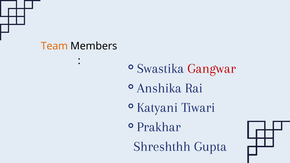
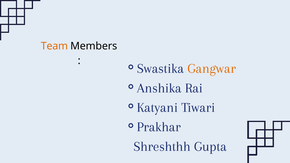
Gangwar colour: red -> orange (212, 68)
